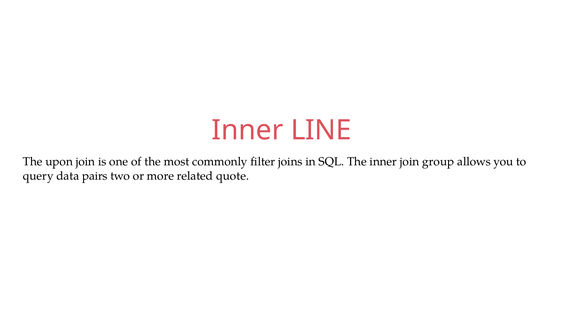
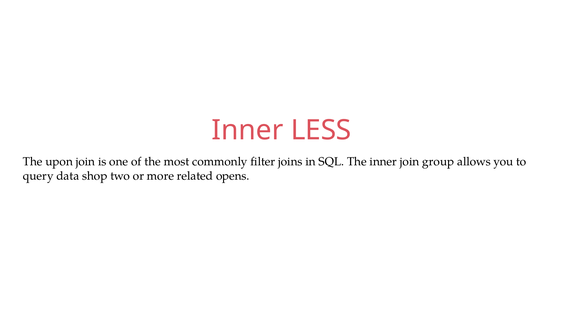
LINE: LINE -> LESS (321, 130)
pairs: pairs -> shop (95, 176)
quote: quote -> opens (233, 176)
